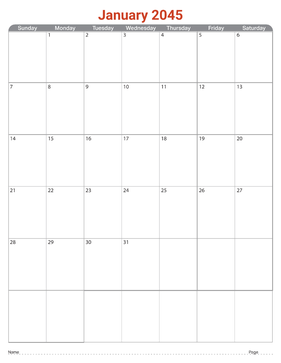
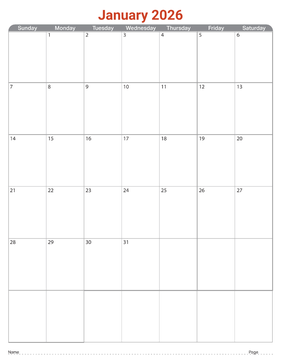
2045: 2045 -> 2026 (167, 15)
